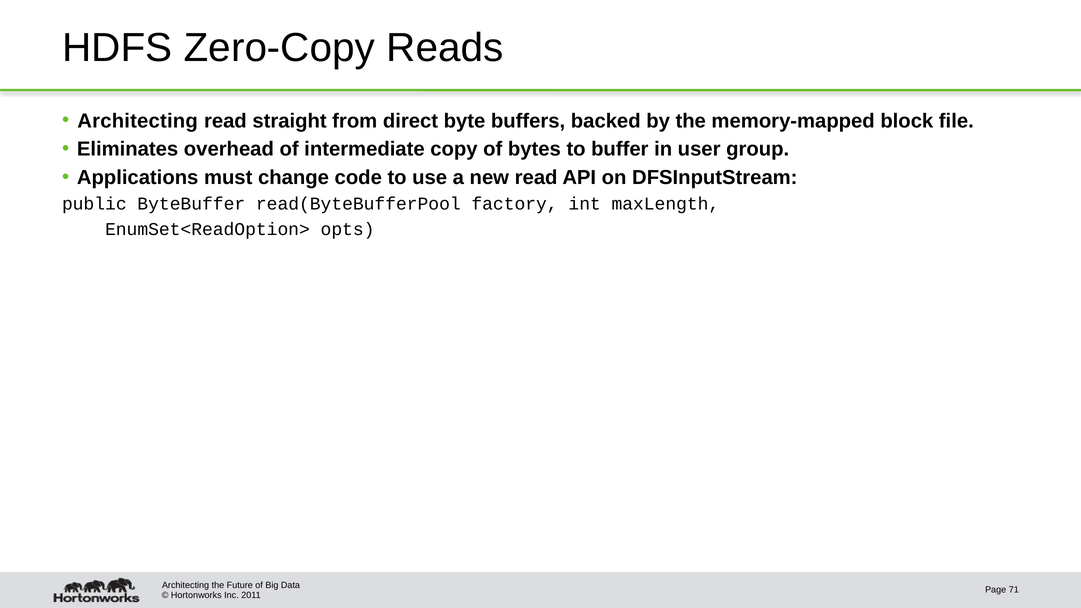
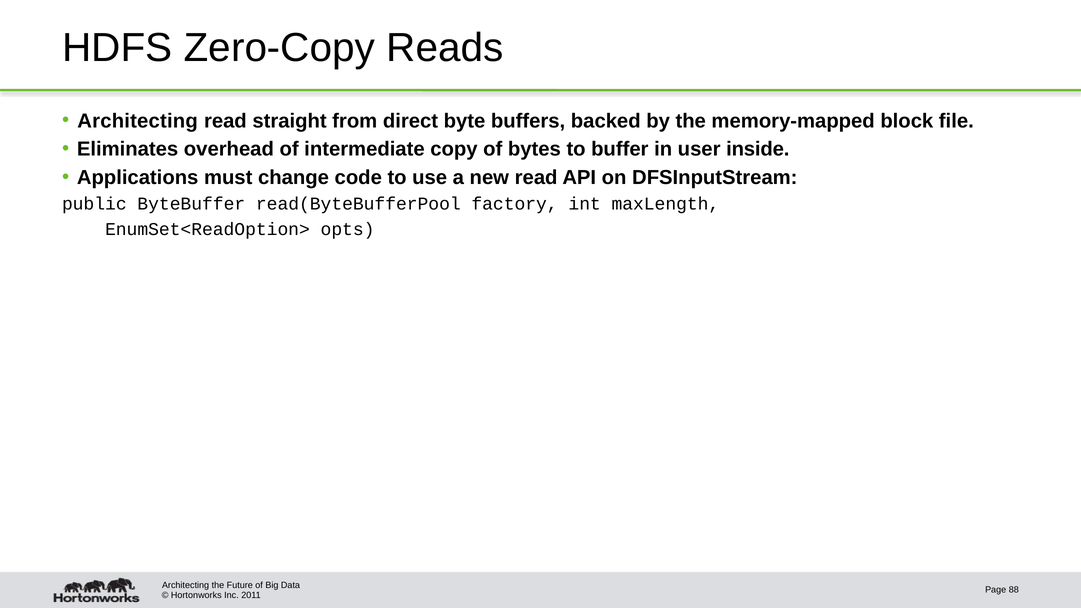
group: group -> inside (758, 149)
71: 71 -> 88 (1014, 590)
